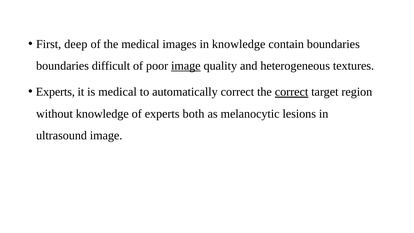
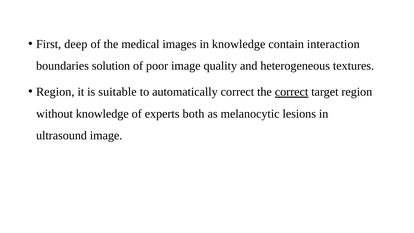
contain boundaries: boundaries -> interaction (333, 44)
difficult: difficult -> solution (111, 66)
image underline: present -> none (186, 66)
Experts: Experts -> Region (55, 92)
is medical: medical -> suitable (117, 92)
